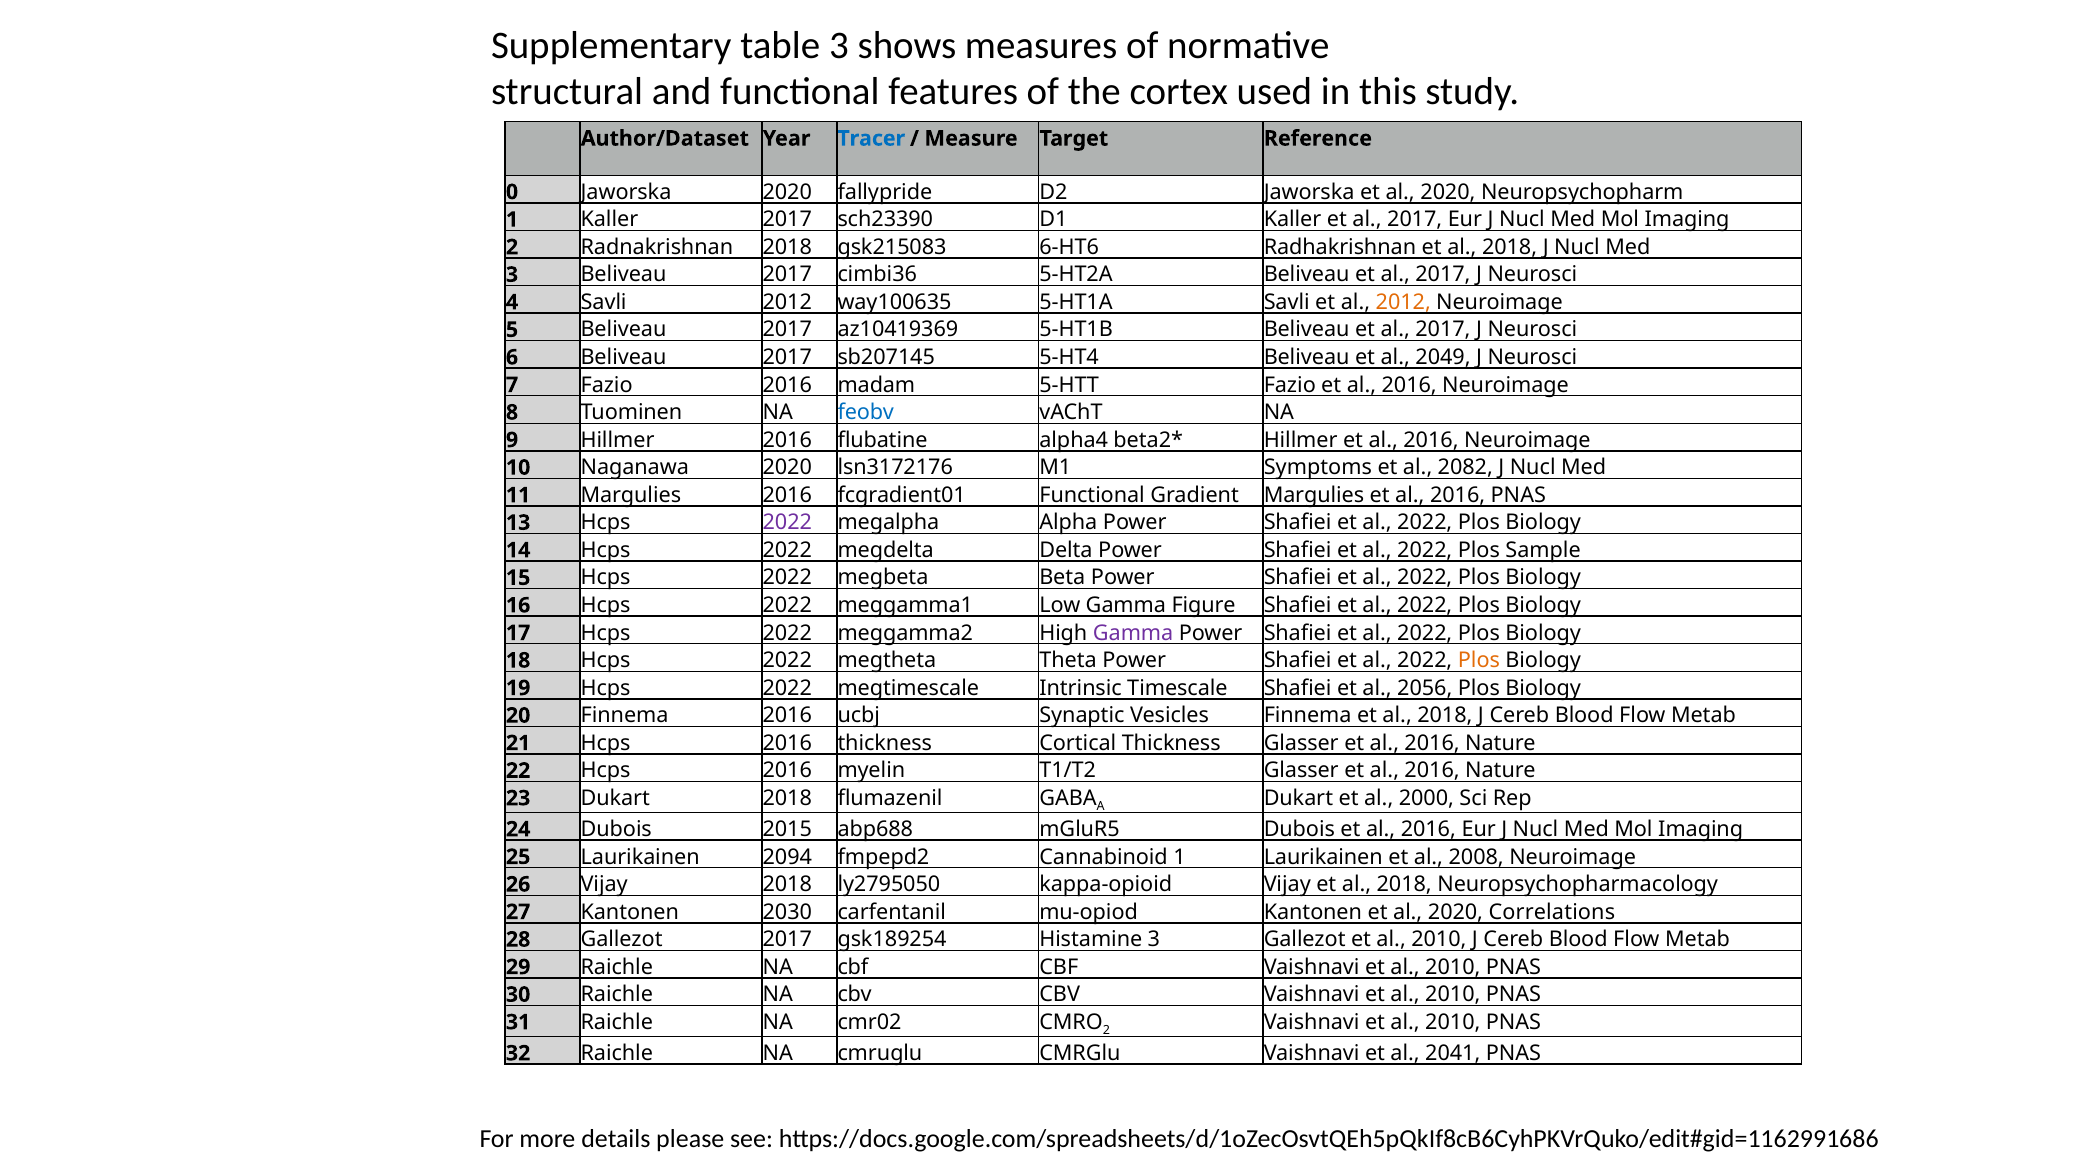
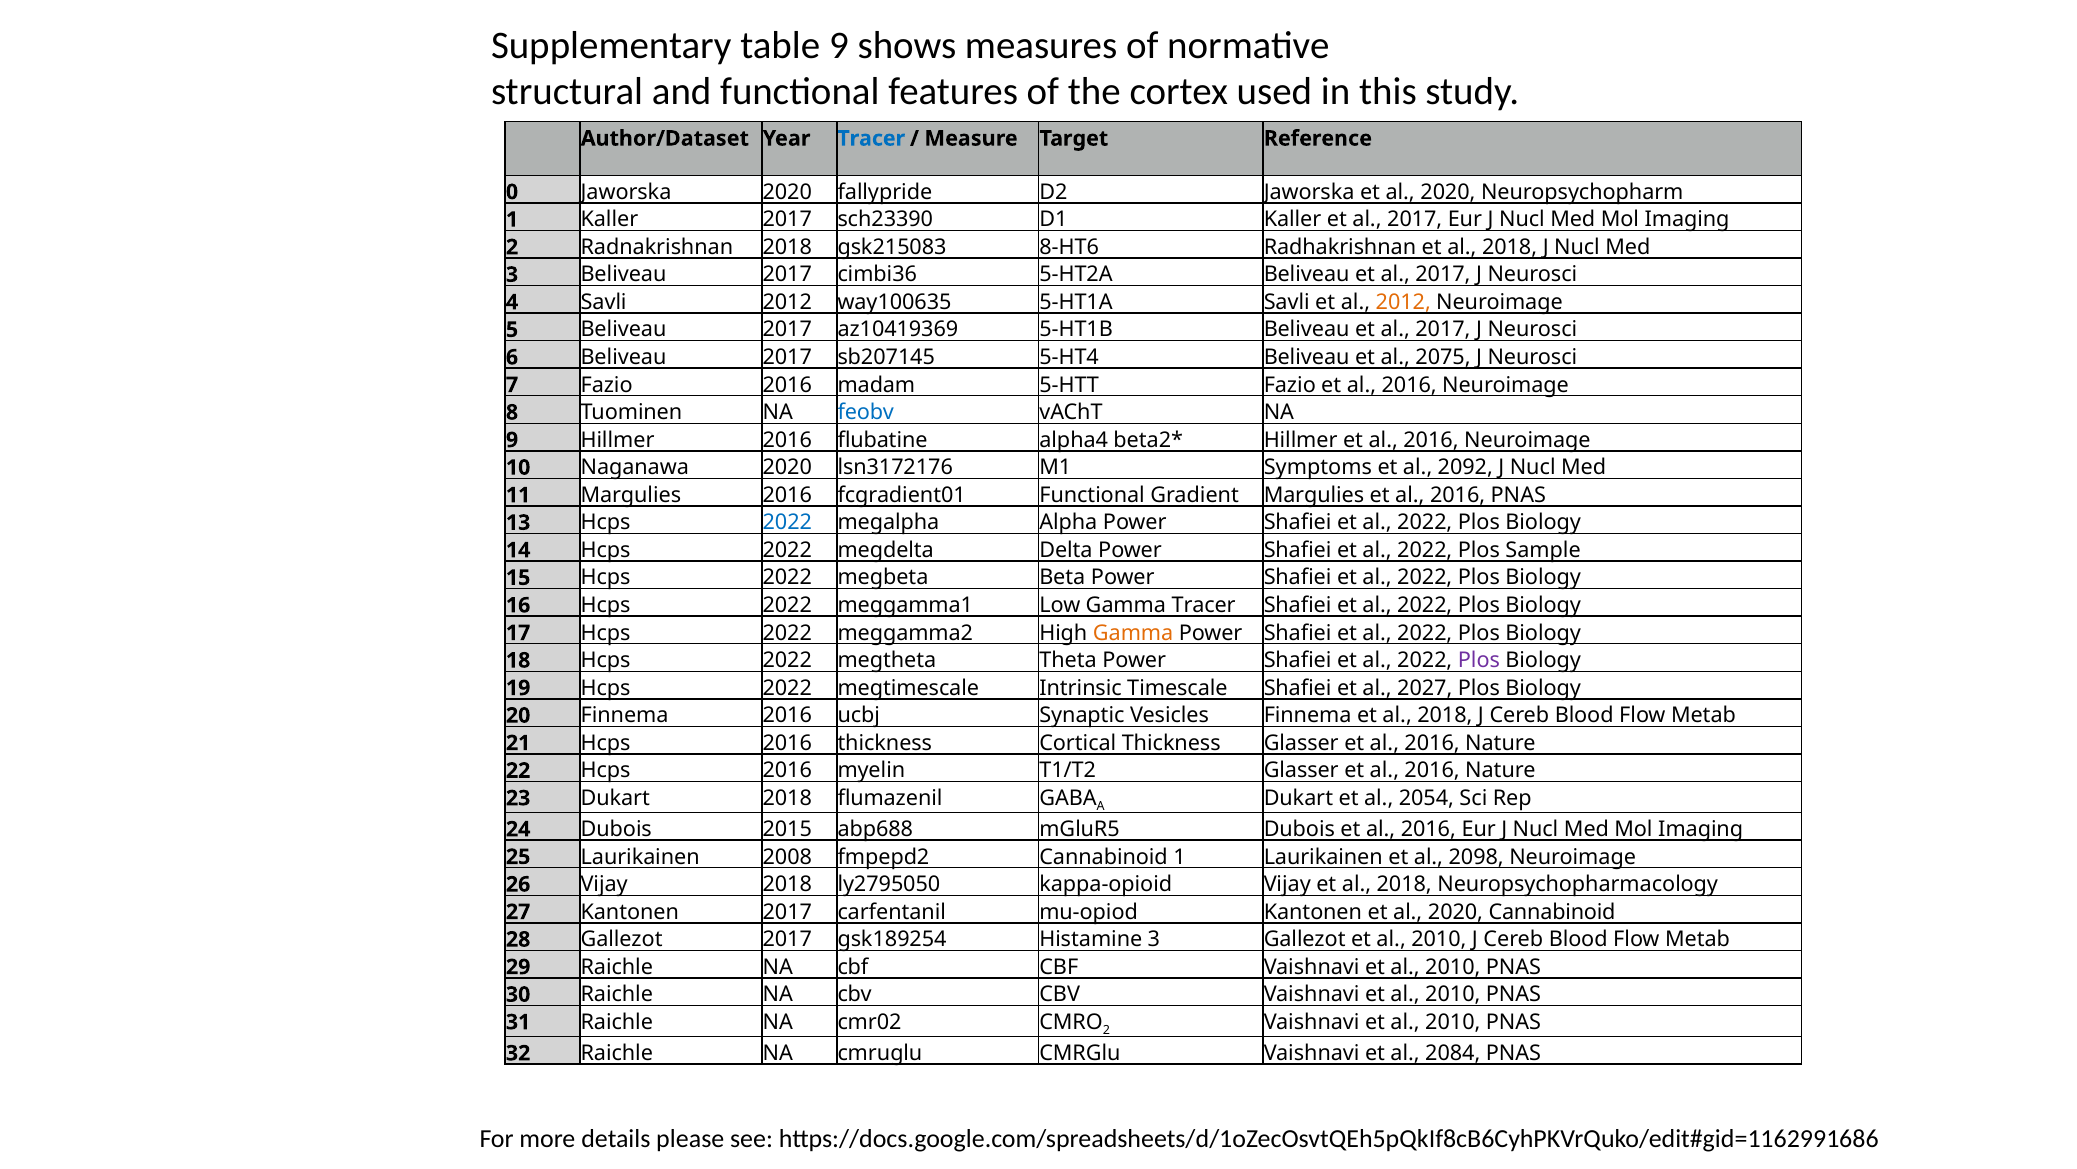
table 3: 3 -> 9 (839, 45)
6-HT6: 6-HT6 -> 8-HT6 (1069, 247)
2049: 2049 -> 2075 (1443, 357)
2082: 2082 -> 2092 (1465, 467)
2022 colour: purple -> blue (787, 522)
Gamma Figure: Figure -> Tracer (1204, 605)
Gamma colour: purple -> orange (1133, 633)
Plos colour: orange -> purple (1479, 660)
2056: 2056 -> 2027 (1425, 688)
2000: 2000 -> 2054 (1426, 798)
2094: 2094 -> 2008 (787, 856)
2008: 2008 -> 2098 (1476, 856)
Kantonen 2030: 2030 -> 2017 (787, 911)
2020 Correlations: Correlations -> Cannabinoid (1552, 911)
2041: 2041 -> 2084 (1453, 1053)
